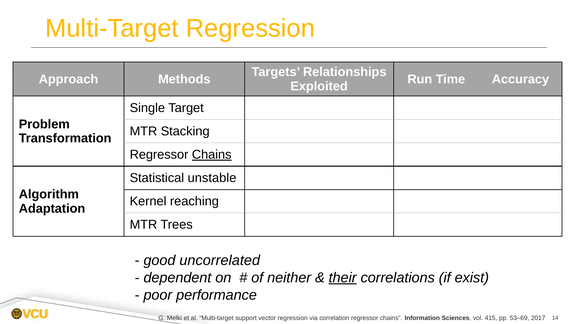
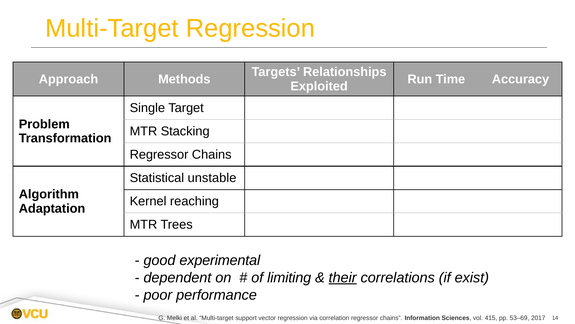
Chains underline: present -> none (212, 154)
uncorrelated: uncorrelated -> experimental (220, 260)
neither: neither -> limiting (289, 277)
